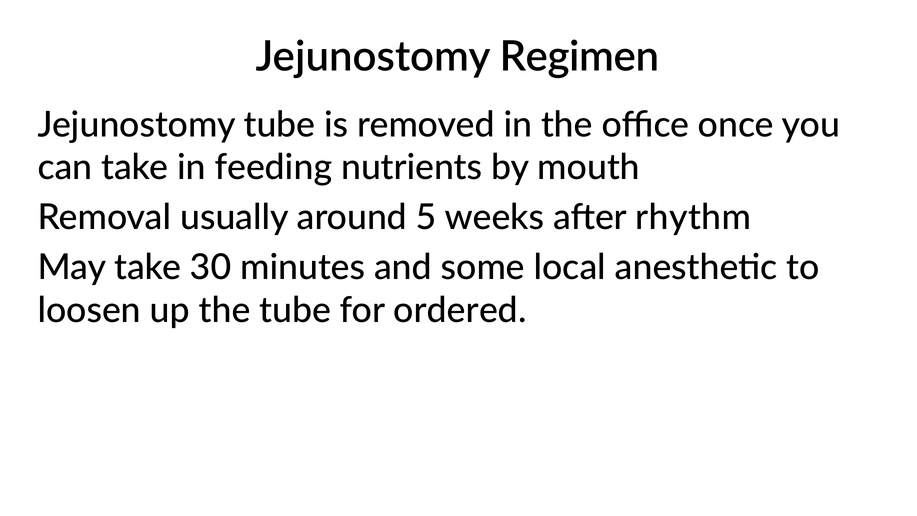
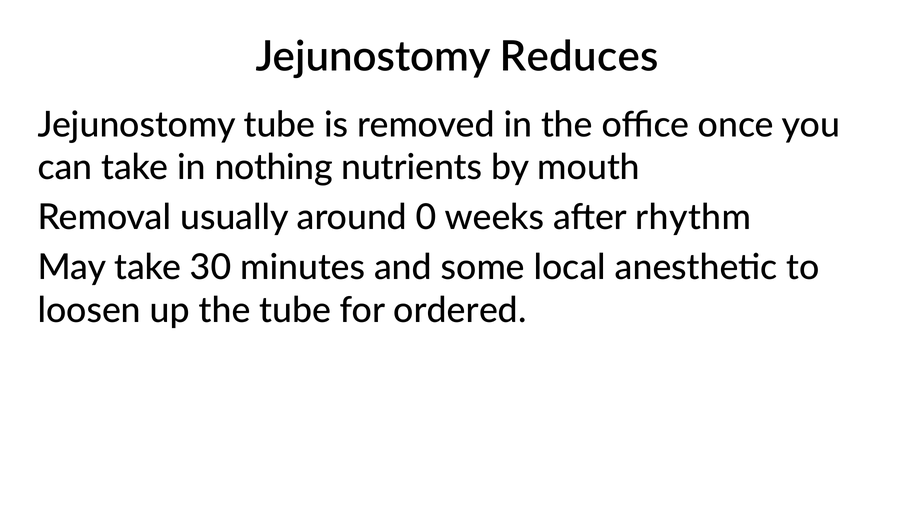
Regimen: Regimen -> Reduces (579, 57)
feeding: feeding -> nothing (274, 168)
5: 5 -> 0 (426, 218)
